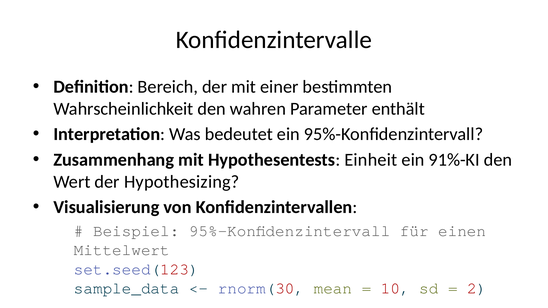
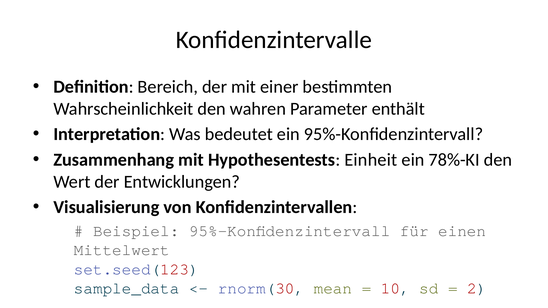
91%-KI: 91%-KI -> 78%-KI (454, 160)
Hypothesizing: Hypothesizing -> Entwicklungen (182, 182)
